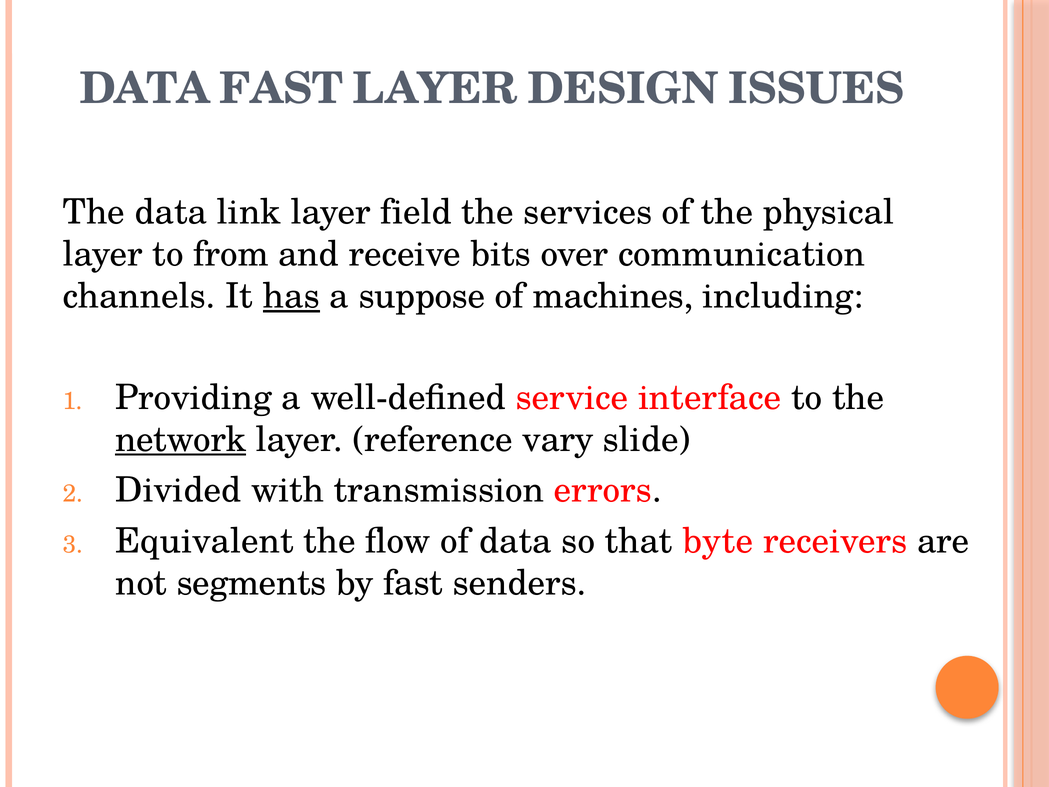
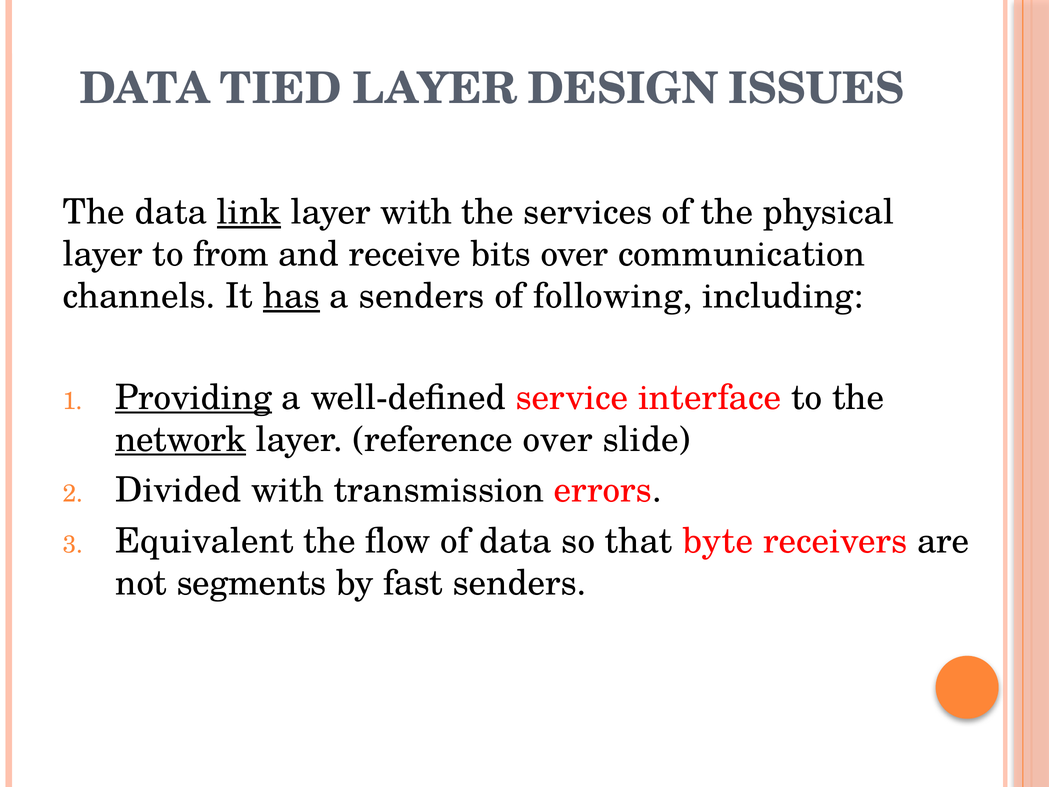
DATA FAST: FAST -> TIED (281, 89)
link underline: none -> present (249, 212)
layer field: field -> with (416, 212)
a suppose: suppose -> senders (422, 296)
machines: machines -> following (613, 296)
Providing underline: none -> present (194, 398)
reference vary: vary -> over (558, 439)
